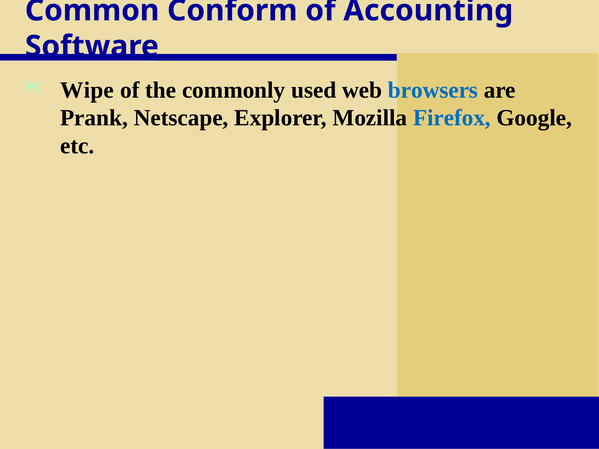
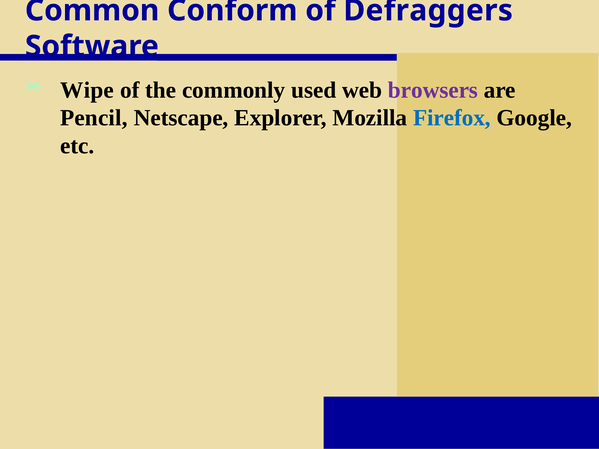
Accounting: Accounting -> Defraggers (428, 11)
browsers colour: blue -> purple (433, 90)
Prank: Prank -> Pencil (94, 118)
